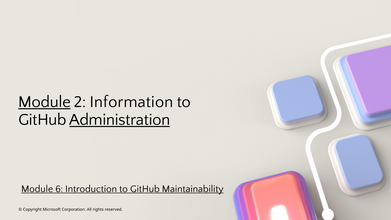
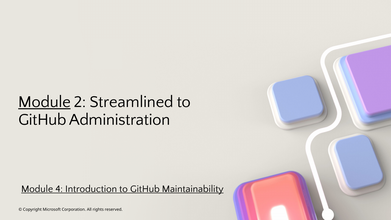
Information: Information -> Streamlined (132, 102)
Administration underline: present -> none (120, 119)
6: 6 -> 4 (59, 189)
